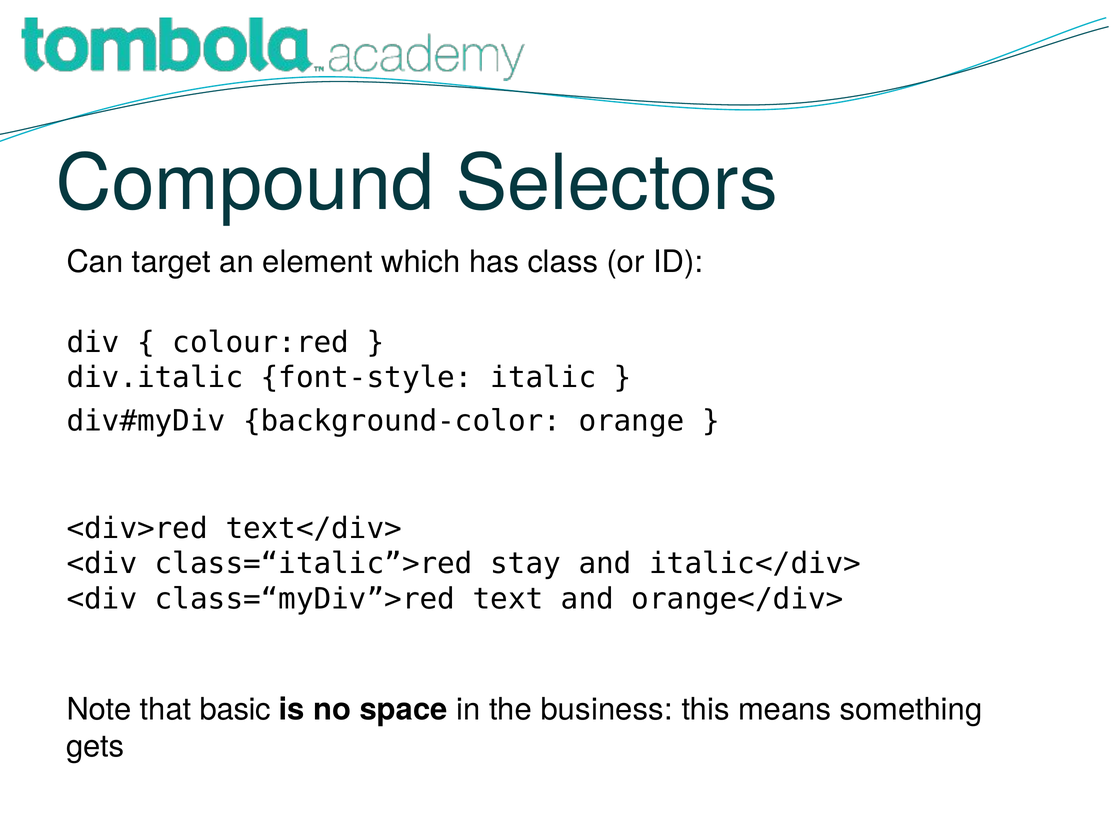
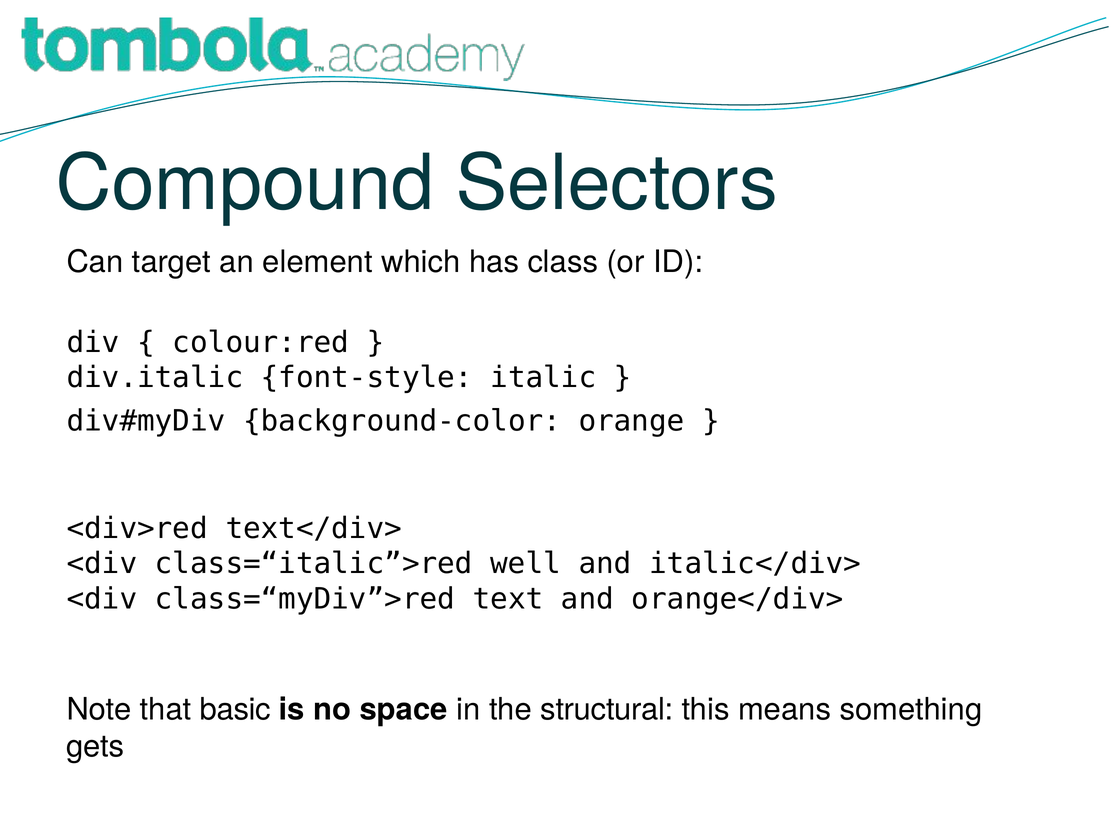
stay: stay -> well (526, 564)
business: business -> structural (607, 710)
